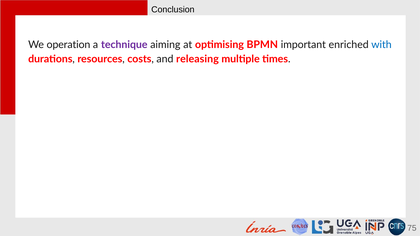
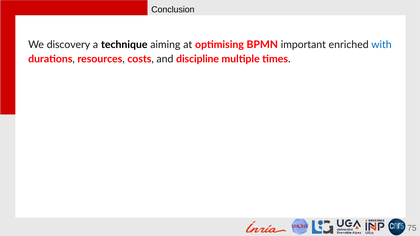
operation: operation -> discovery (68, 45)
technique colour: purple -> black (124, 45)
releasing: releasing -> discipline (198, 59)
